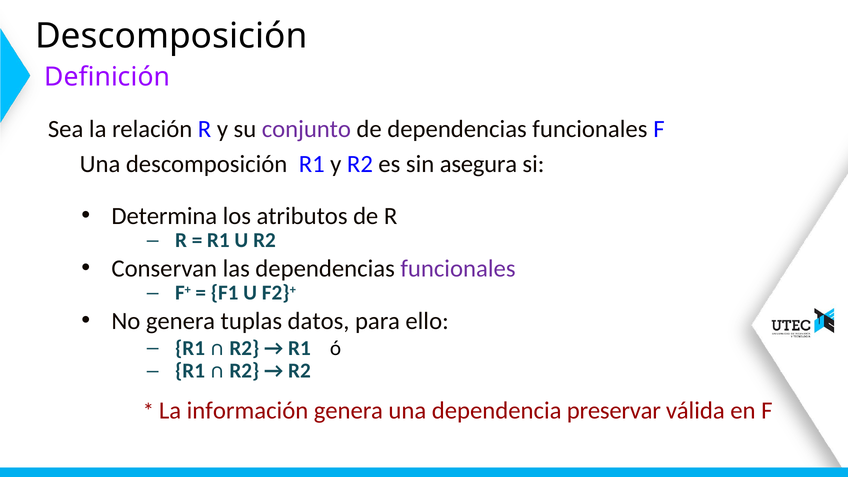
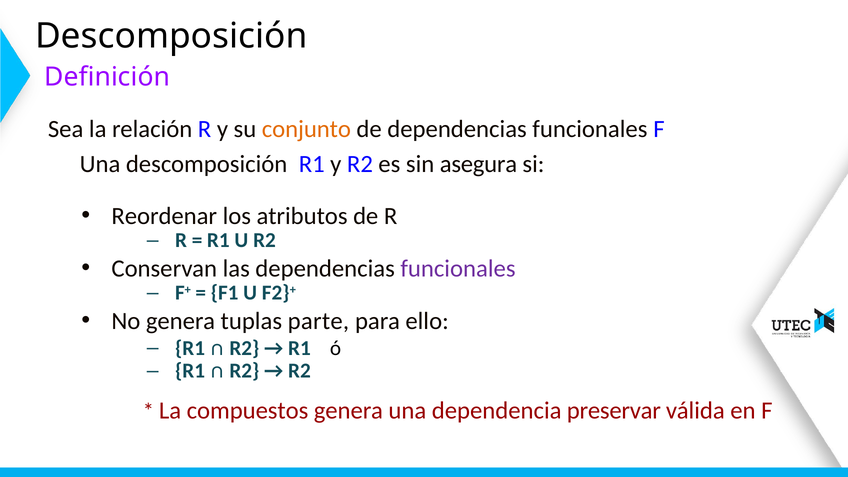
conjunto colour: purple -> orange (306, 129)
Determina: Determina -> Reordenar (164, 216)
datos: datos -> parte (318, 321)
información: información -> compuestos (248, 411)
